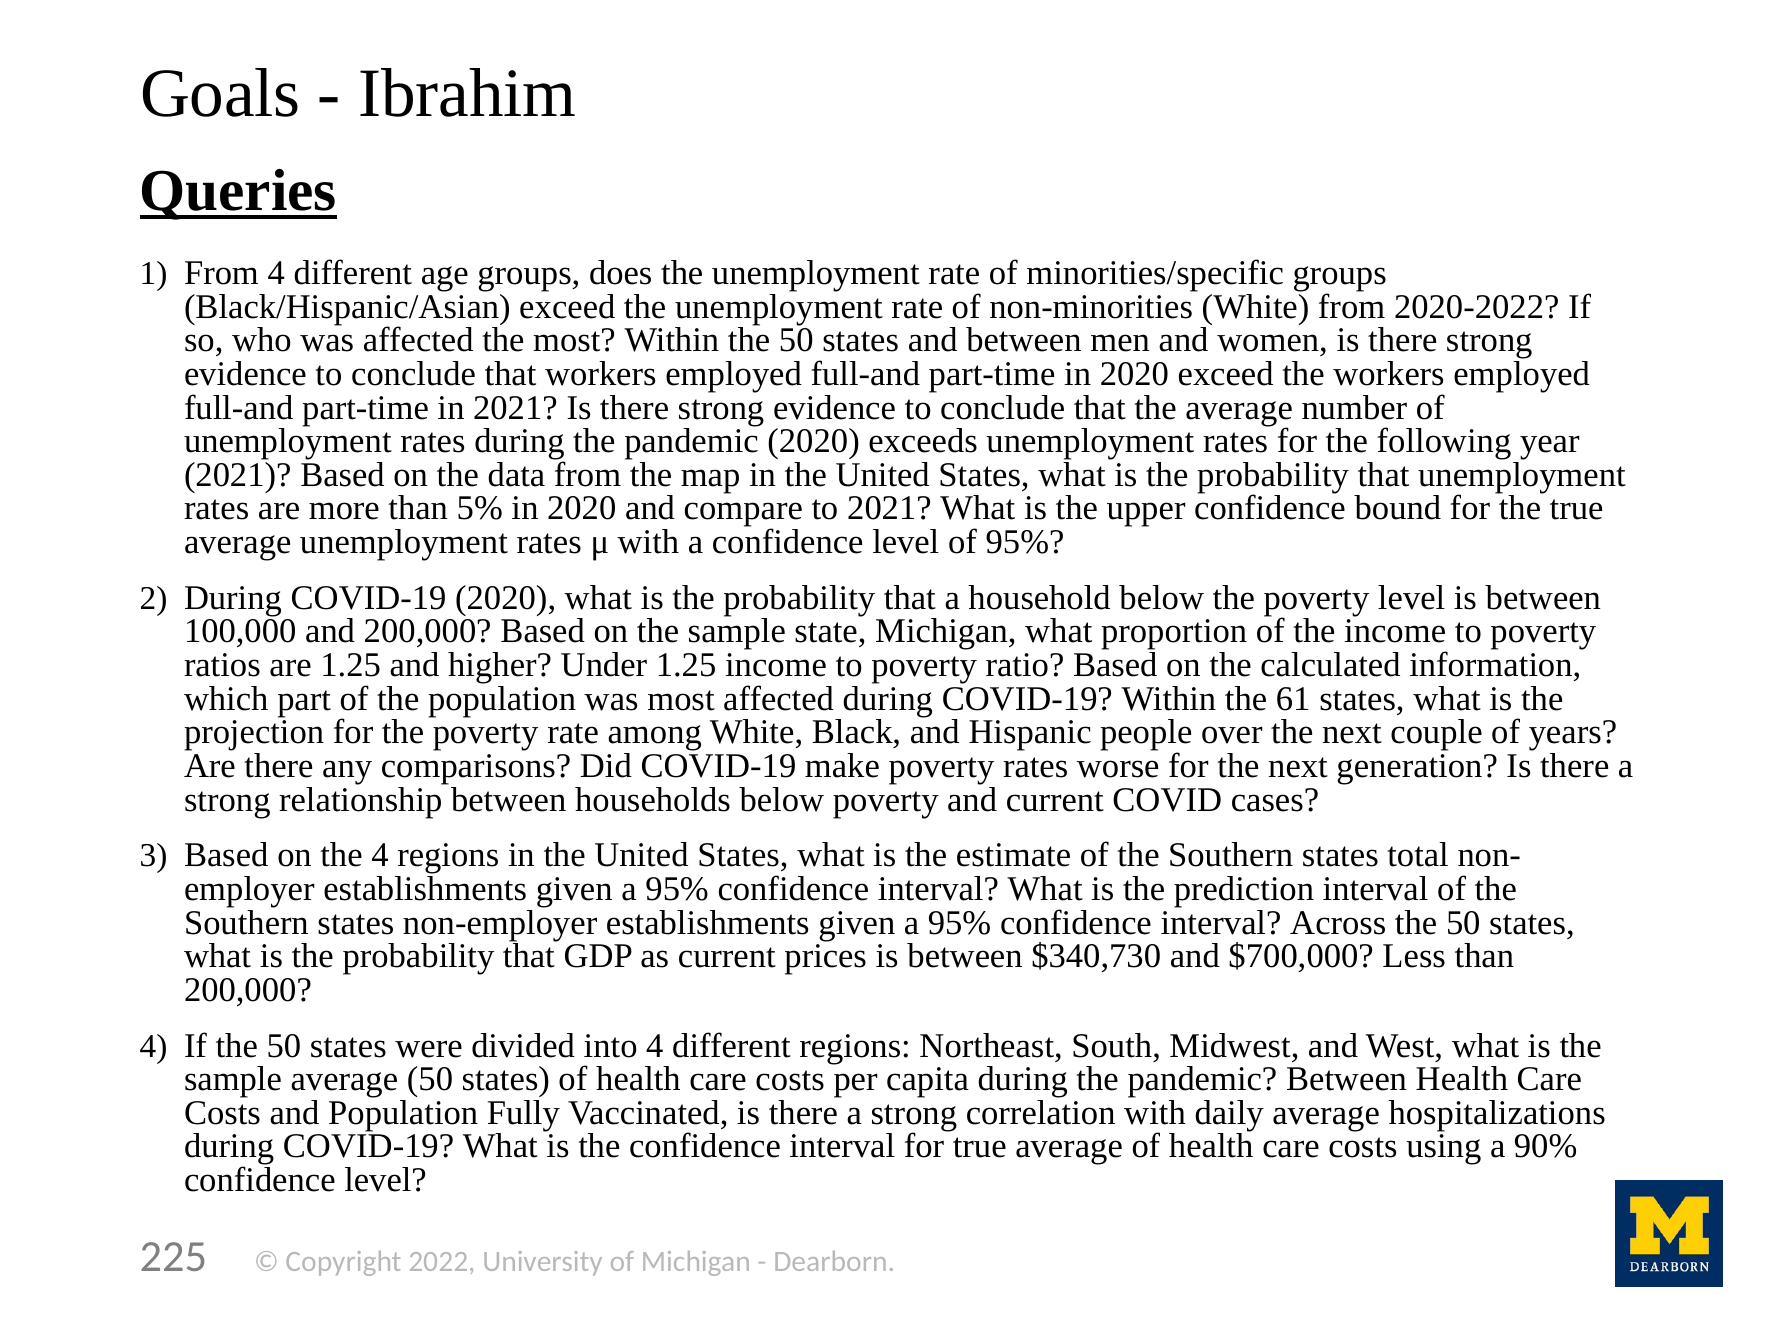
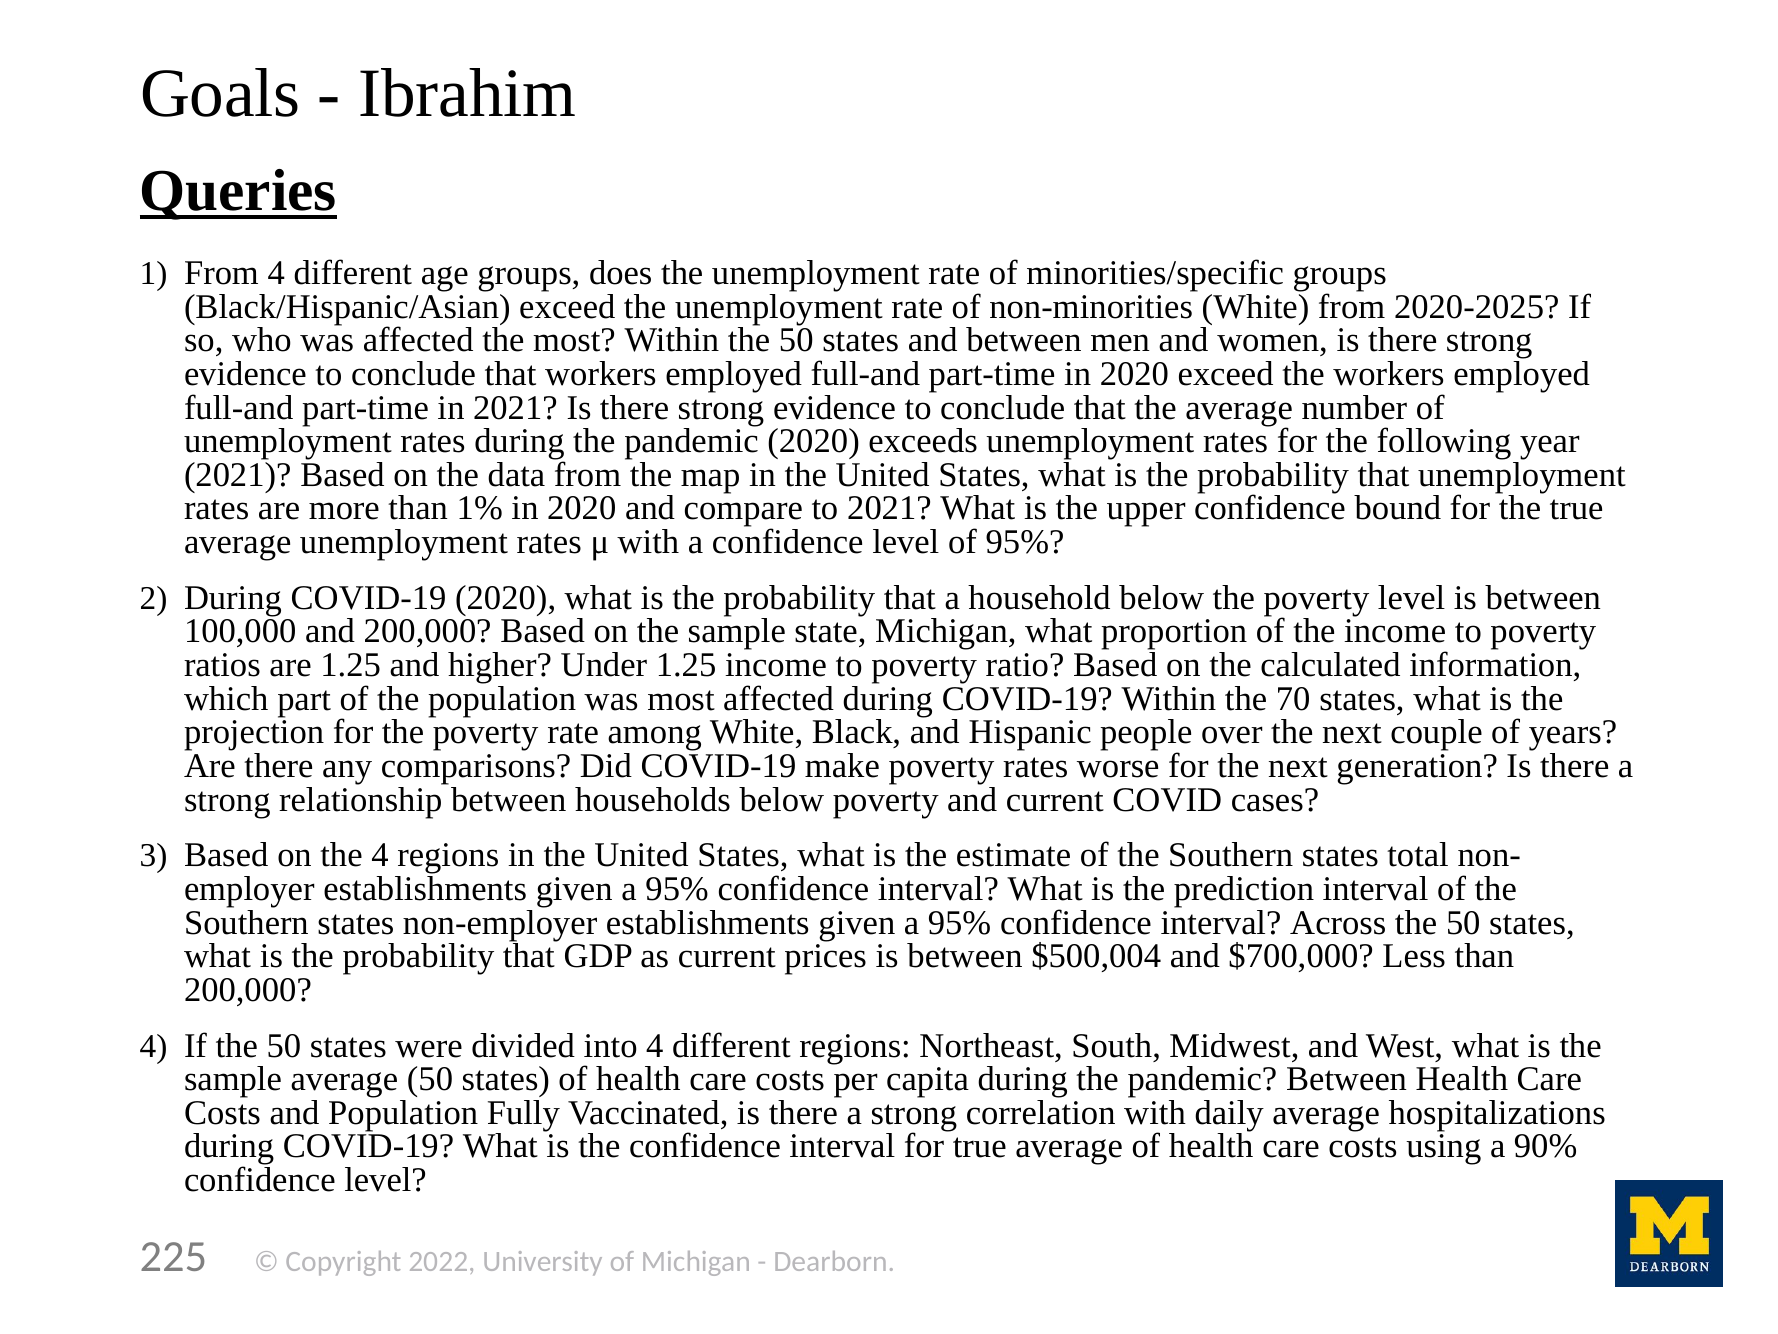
2020-2022: 2020-2022 -> 2020-2025 (1477, 307)
5%: 5% -> 1% (480, 508)
61: 61 -> 70 (1293, 699)
$340,730: $340,730 -> $500,004 (1096, 956)
